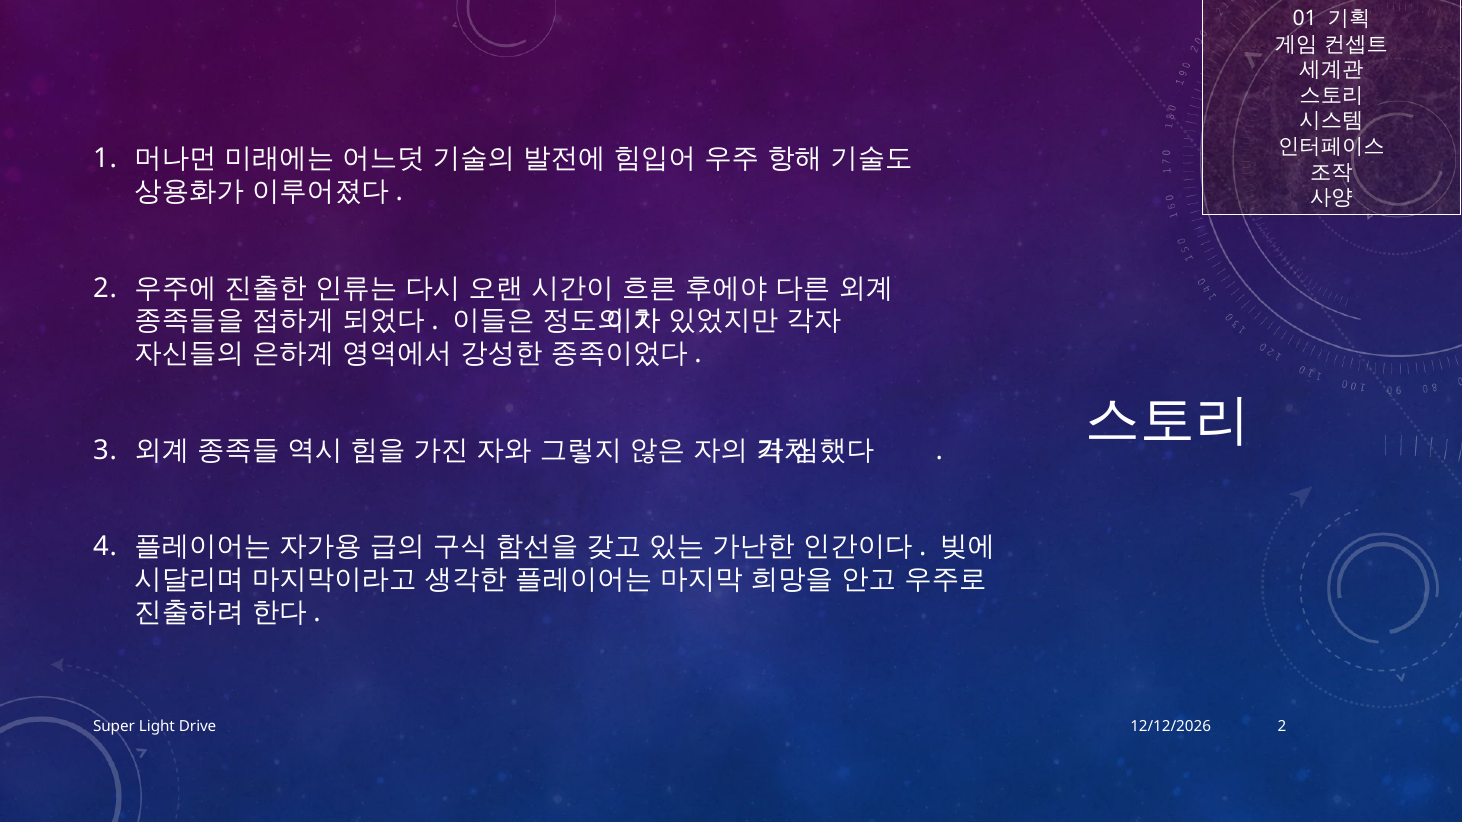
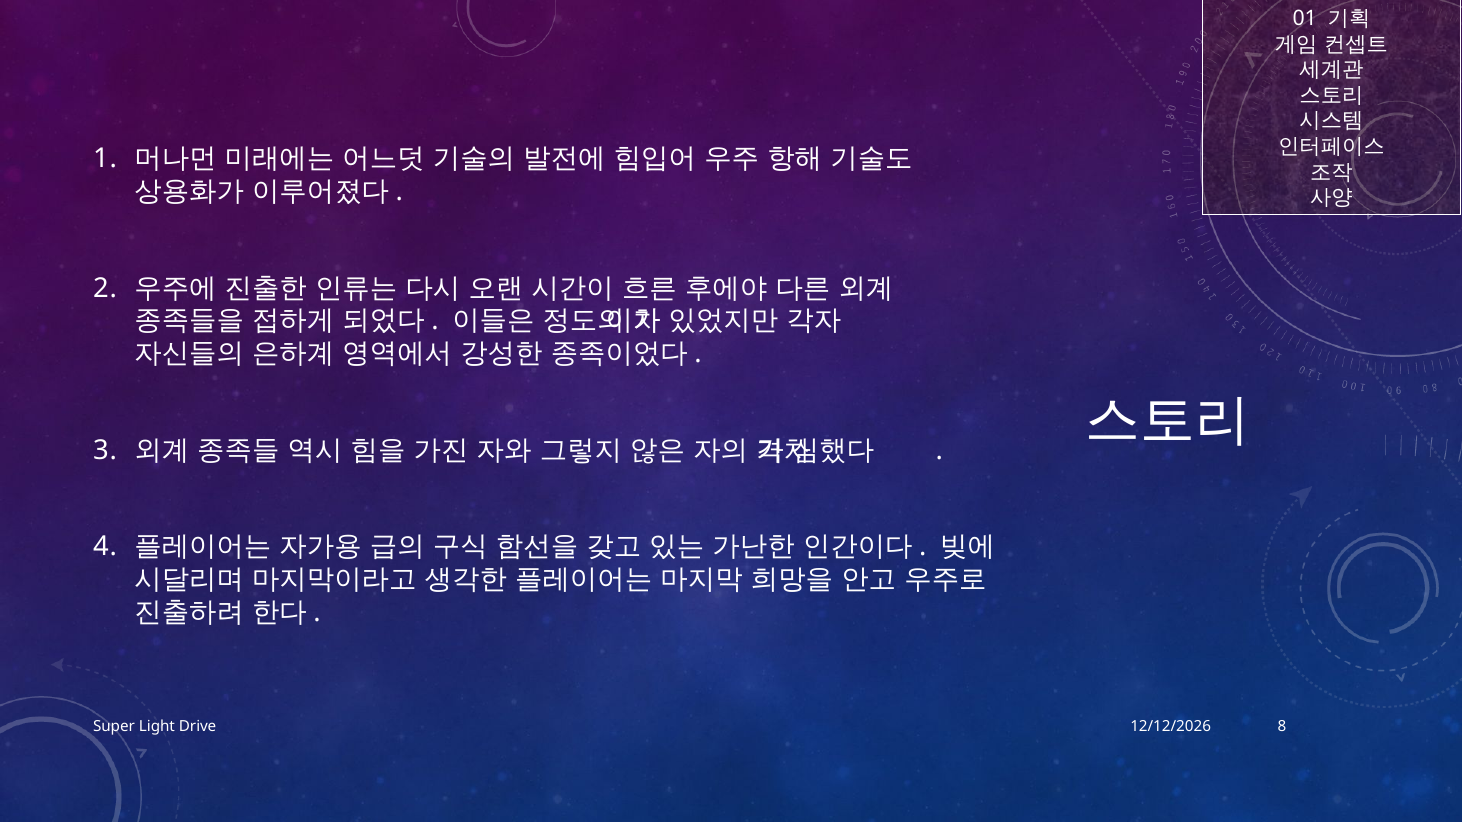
Drive 2: 2 -> 8 (1282, 726)
